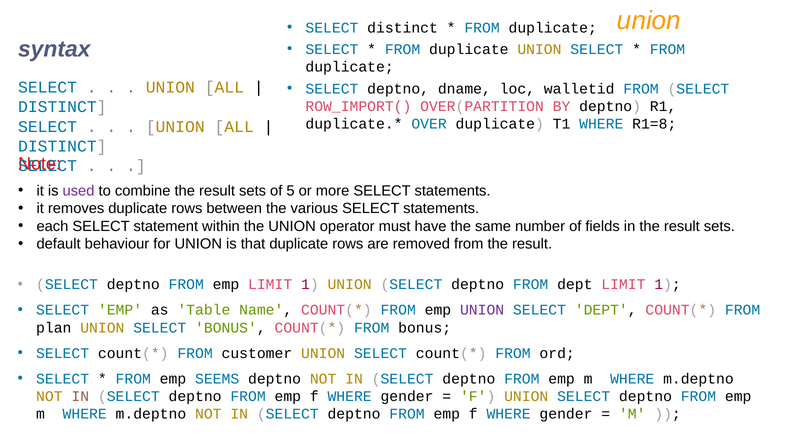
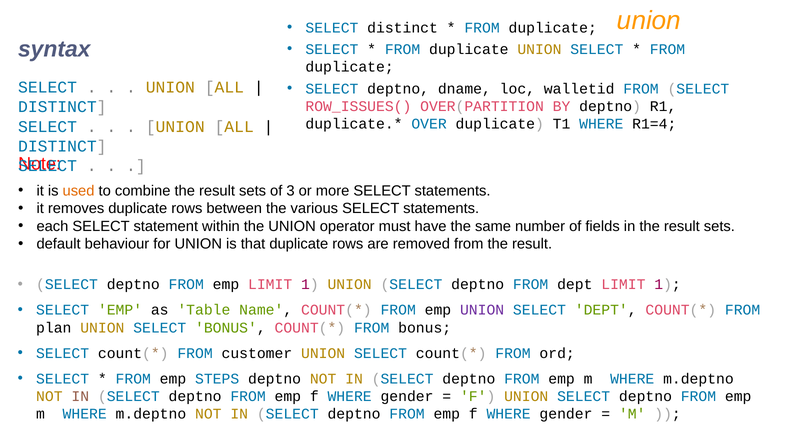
ROW_IMPORT(: ROW_IMPORT( -> ROW_ISSUES( (358, 106)
R1=8: R1=8 -> R1=4 (654, 124)
used colour: purple -> orange (79, 191)
5: 5 -> 3 (291, 191)
SEEMS: SEEMS -> STEPS (217, 378)
